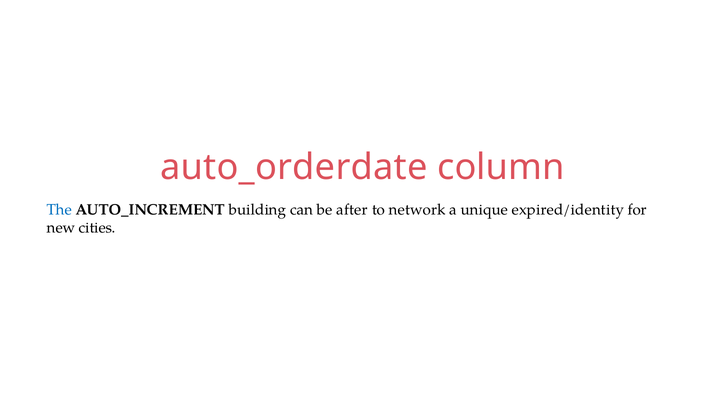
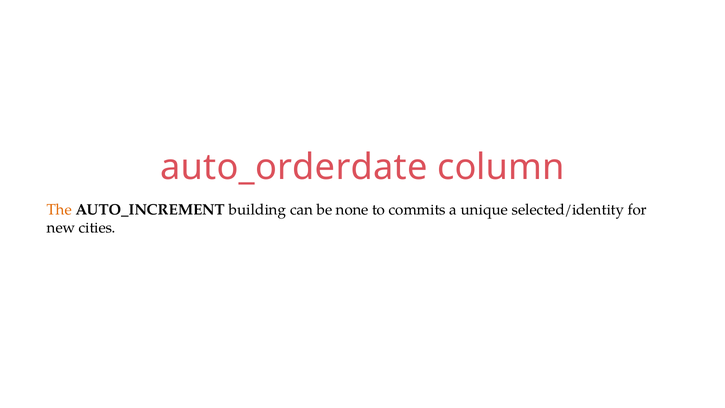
The colour: blue -> orange (59, 209)
after: after -> none (352, 209)
network: network -> commits (417, 209)
expired/identity: expired/identity -> selected/identity (568, 209)
